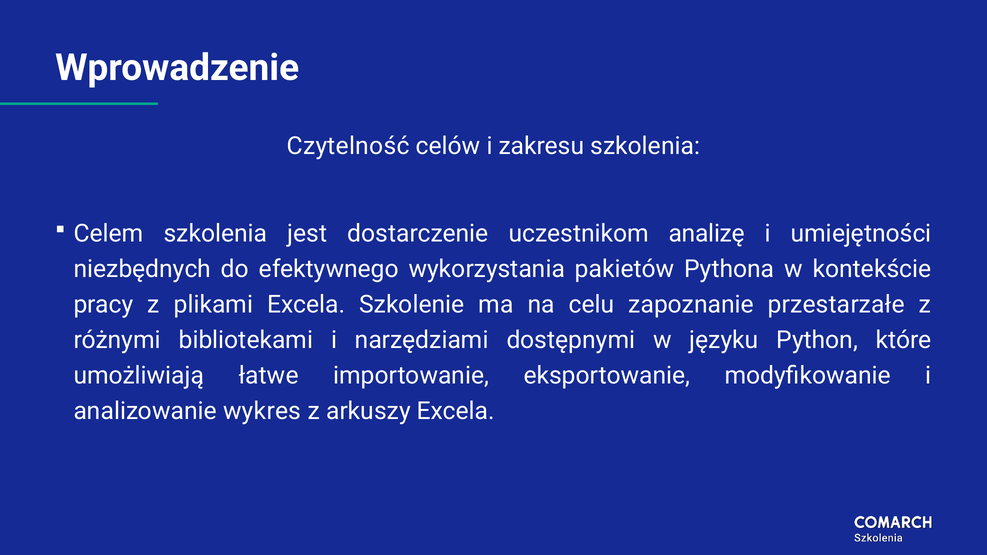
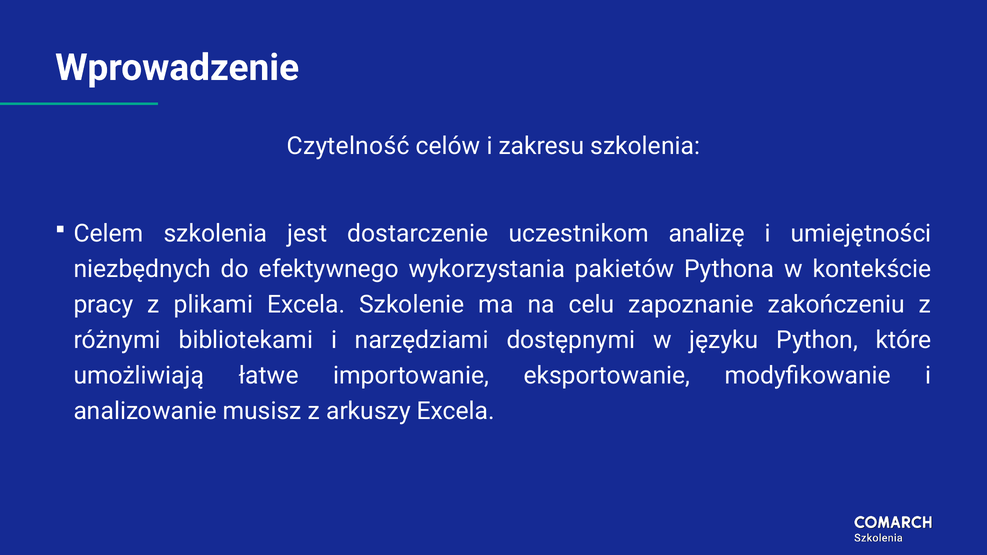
przestarzałe: przestarzałe -> zakończeniu (836, 305)
wykres: wykres -> musisz (262, 411)
